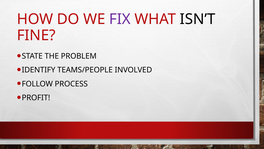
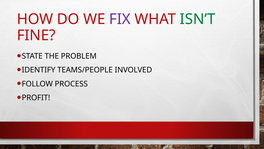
ISN’T colour: black -> green (198, 19)
